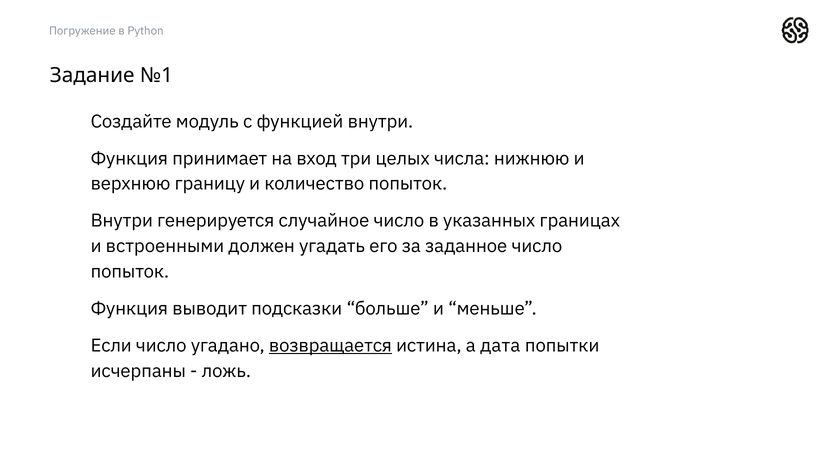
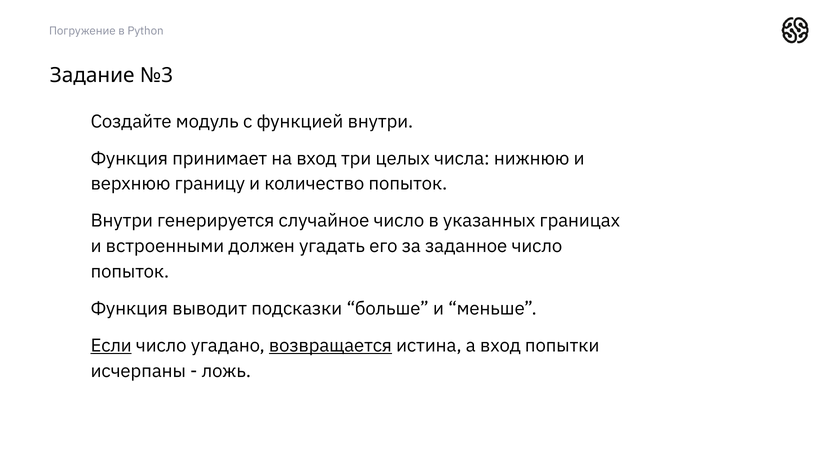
№1: №1 -> №3 (157, 76)
Если underline: none -> present (111, 346)
а дата: дата -> вход (500, 346)
